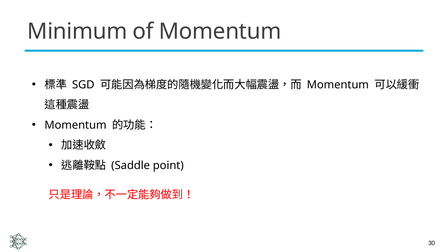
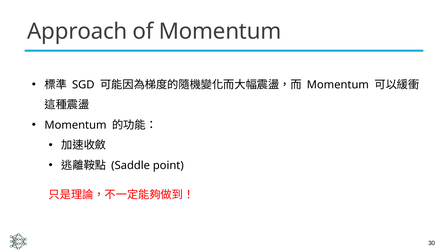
Minimum: Minimum -> Approach (77, 32)
